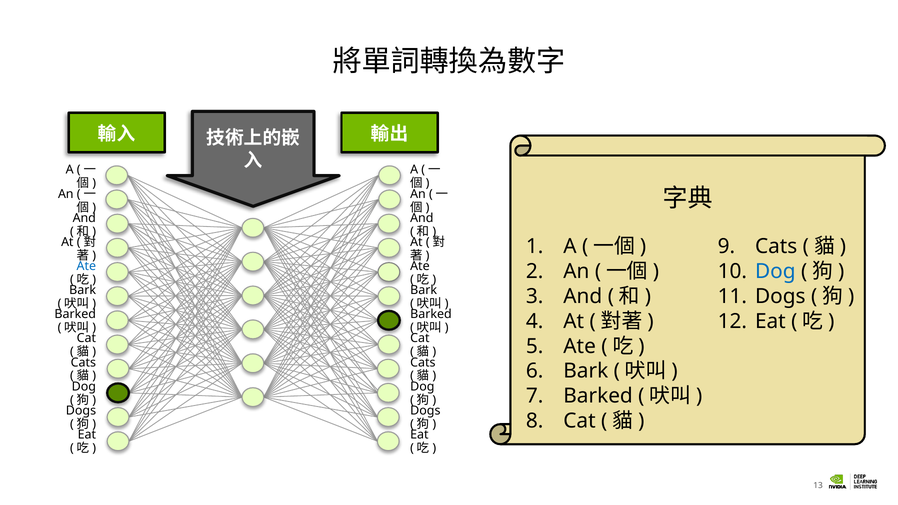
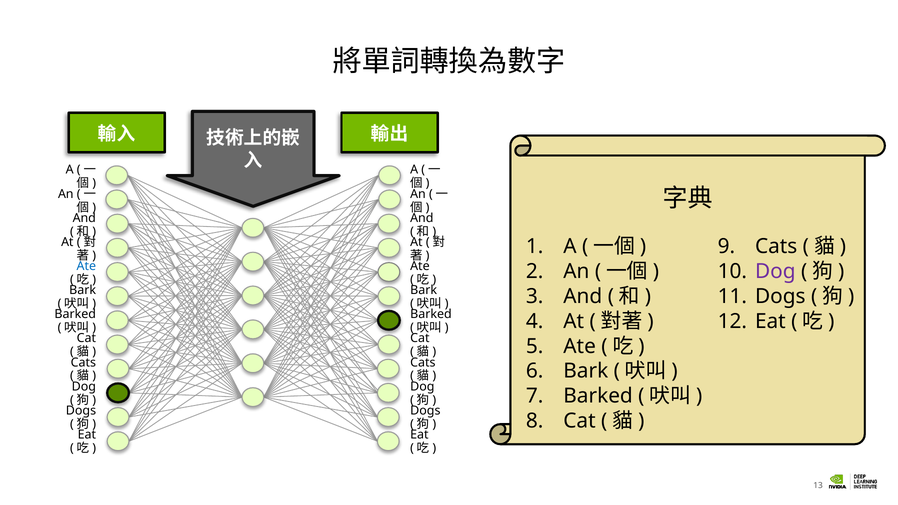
Dog colour: blue -> purple (775, 271)
